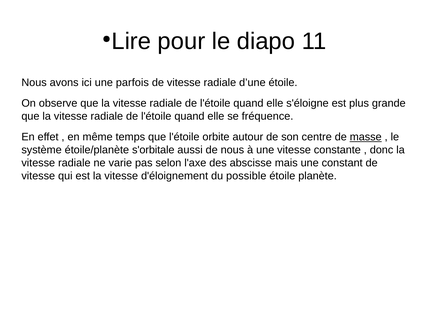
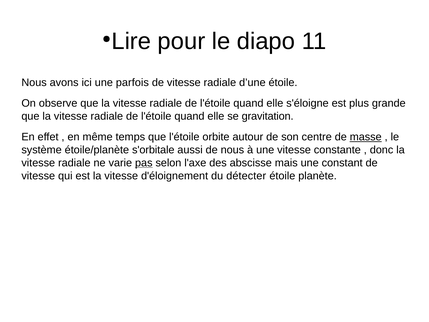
fréquence: fréquence -> gravitation (268, 116)
pas underline: none -> present (144, 163)
possible: possible -> détecter (246, 176)
